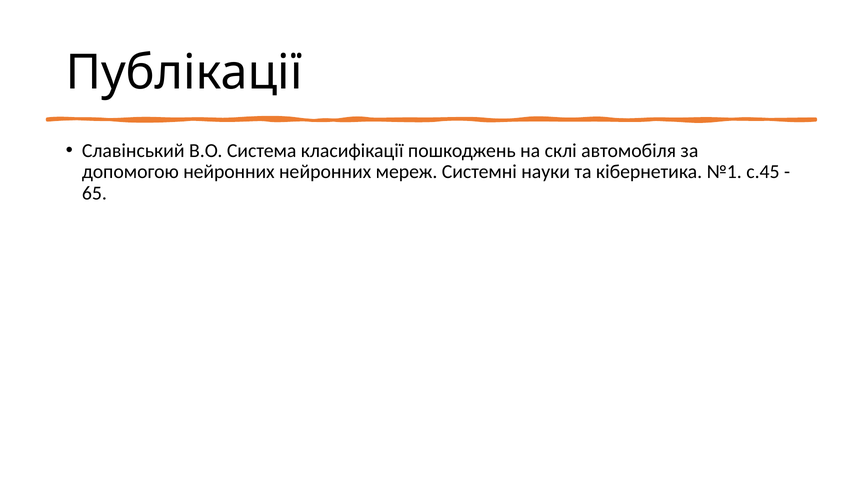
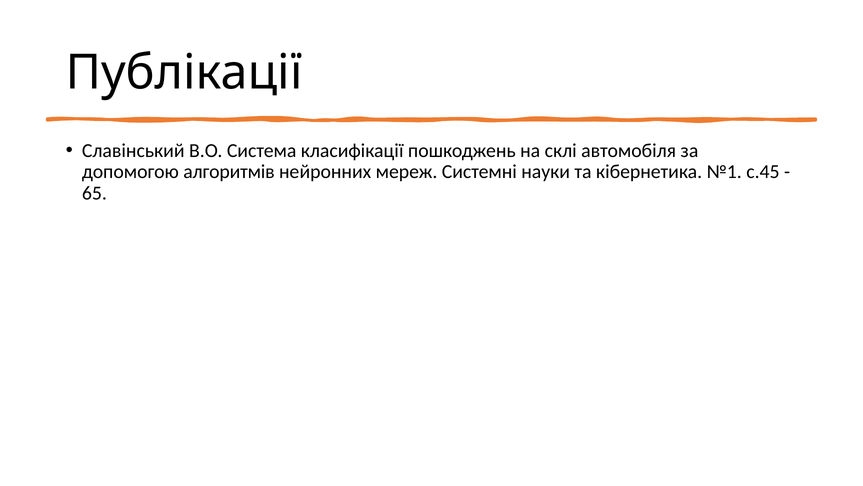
допомогою нейронних: нейронних -> алгоритмів (229, 172)
